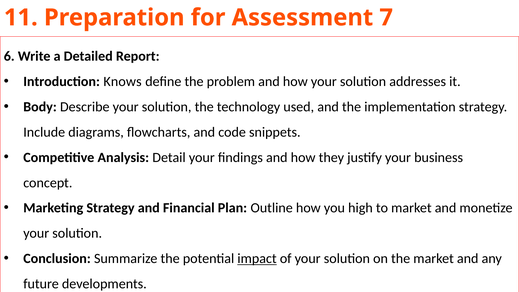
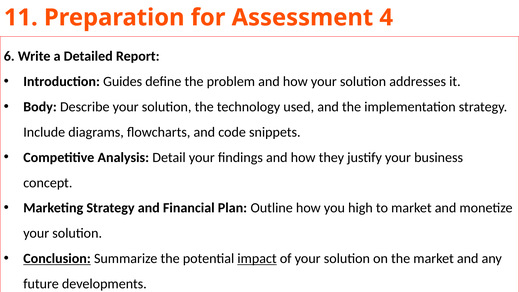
7: 7 -> 4 (386, 18)
Knows: Knows -> Guides (123, 82)
Conclusion underline: none -> present (57, 259)
